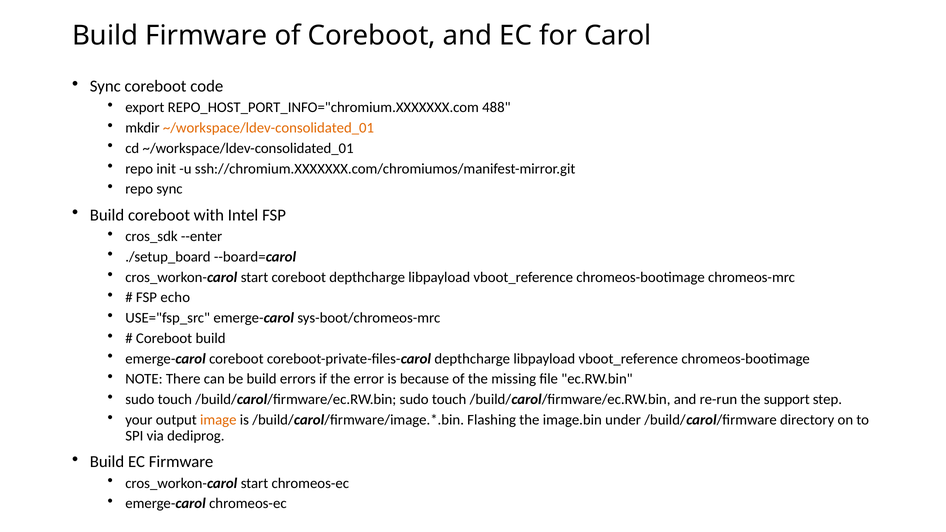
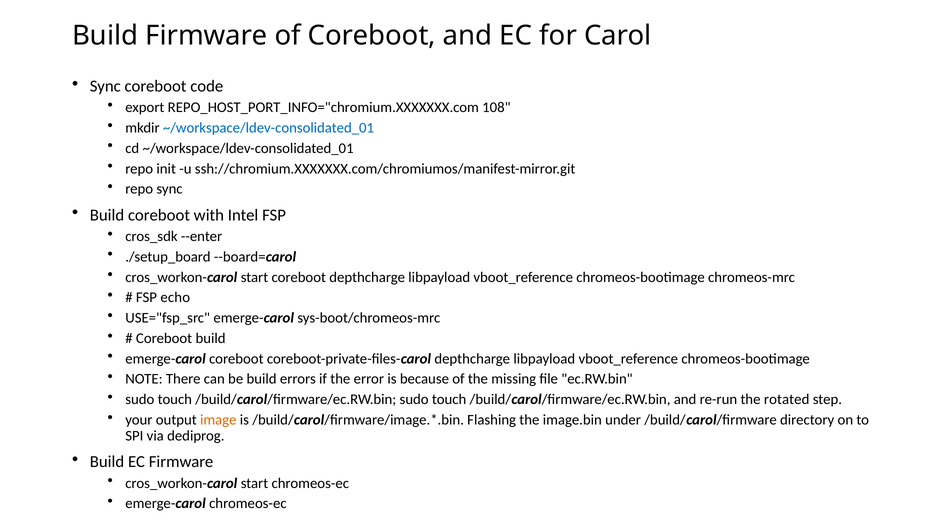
488: 488 -> 108 (496, 107)
~/workspace/ldev-consolidated_01 colour: orange -> blue (269, 128)
support: support -> rotated (787, 400)
